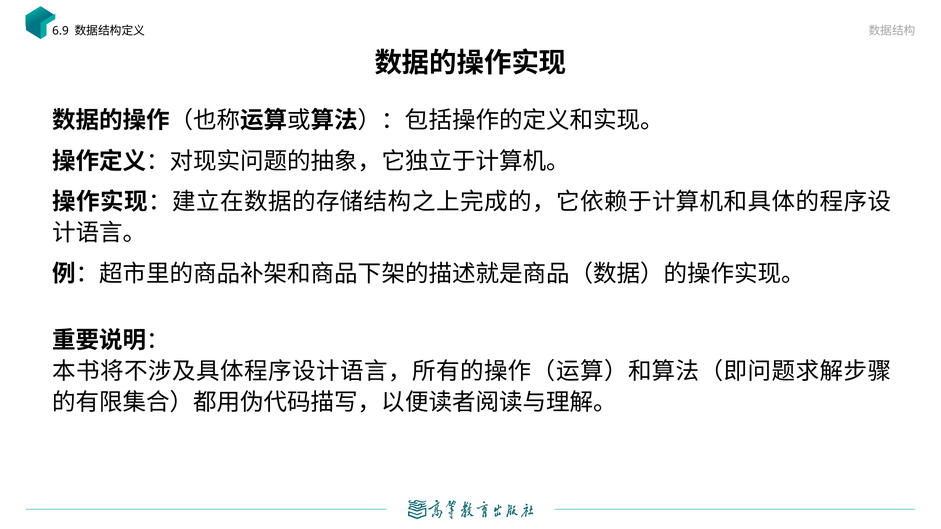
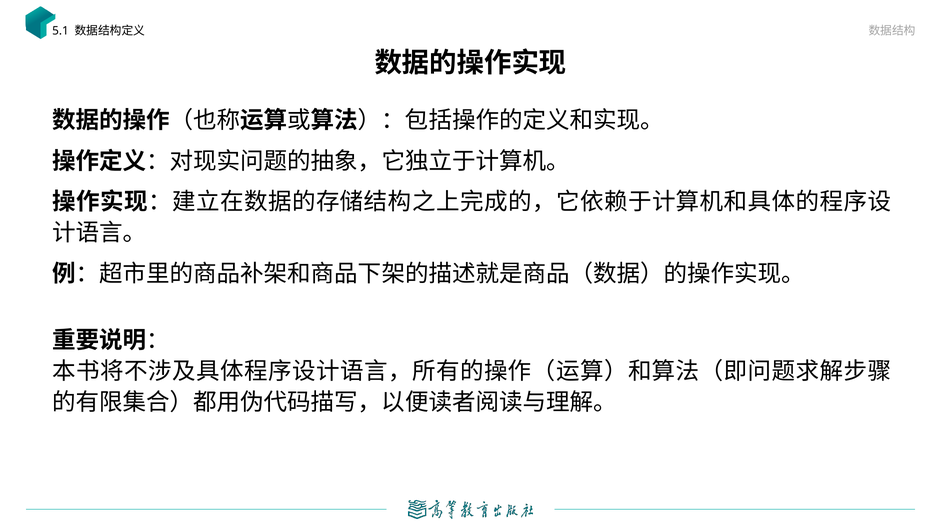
6.9: 6.9 -> 5.1 (60, 31)
